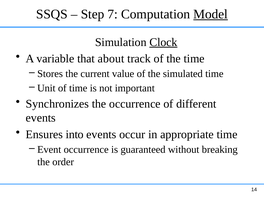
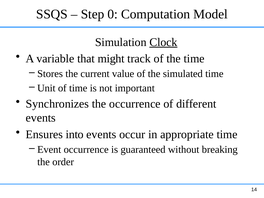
7: 7 -> 0 (113, 14)
Model underline: present -> none (211, 14)
about: about -> might (111, 59)
